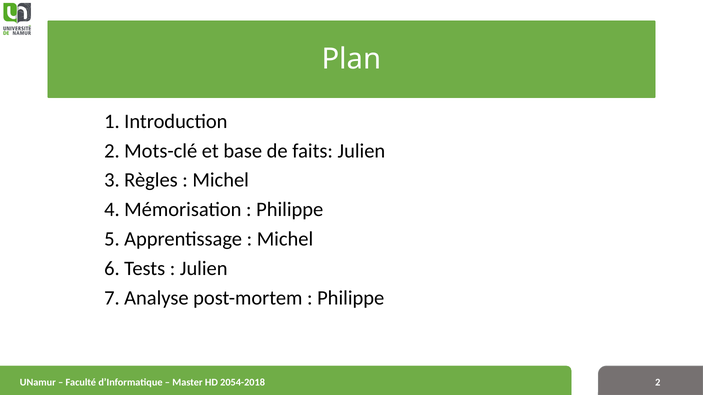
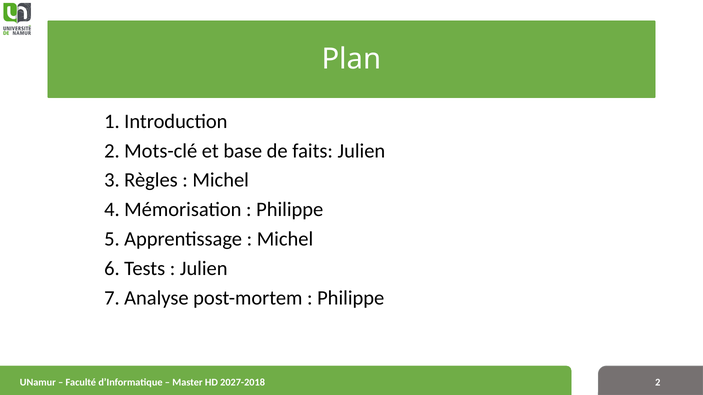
2054-2018: 2054-2018 -> 2027-2018 (243, 383)
